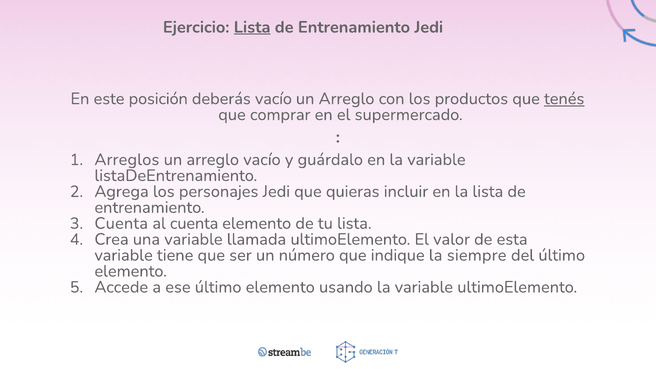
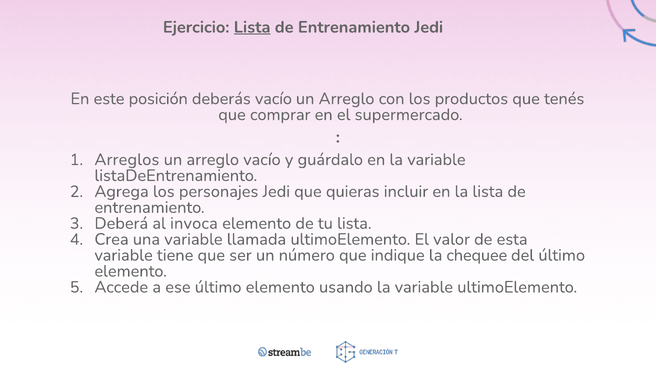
tenés underline: present -> none (564, 99)
Cuenta: Cuenta -> Deberá (121, 223)
al cuenta: cuenta -> invoca (194, 223)
siempre: siempre -> chequee (477, 255)
